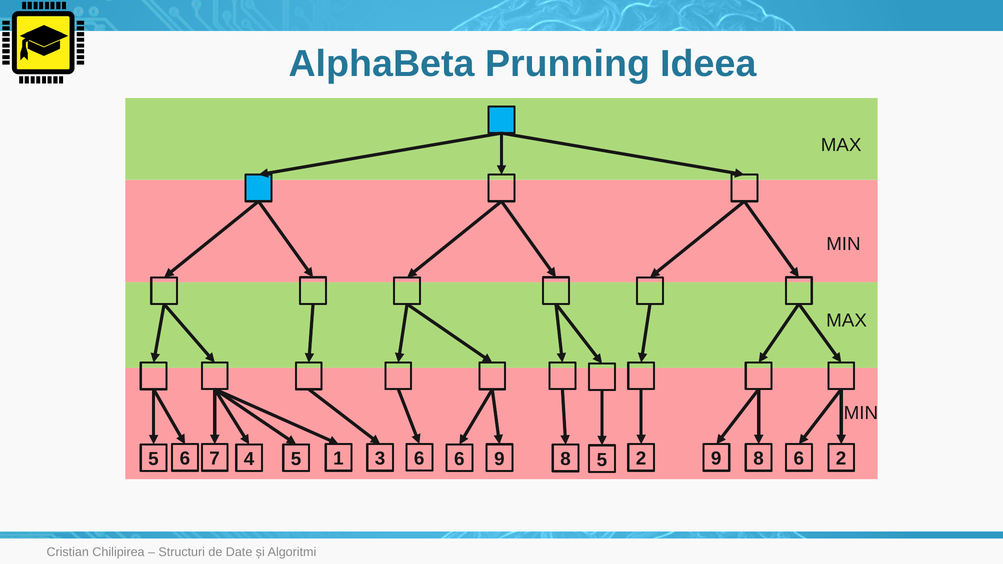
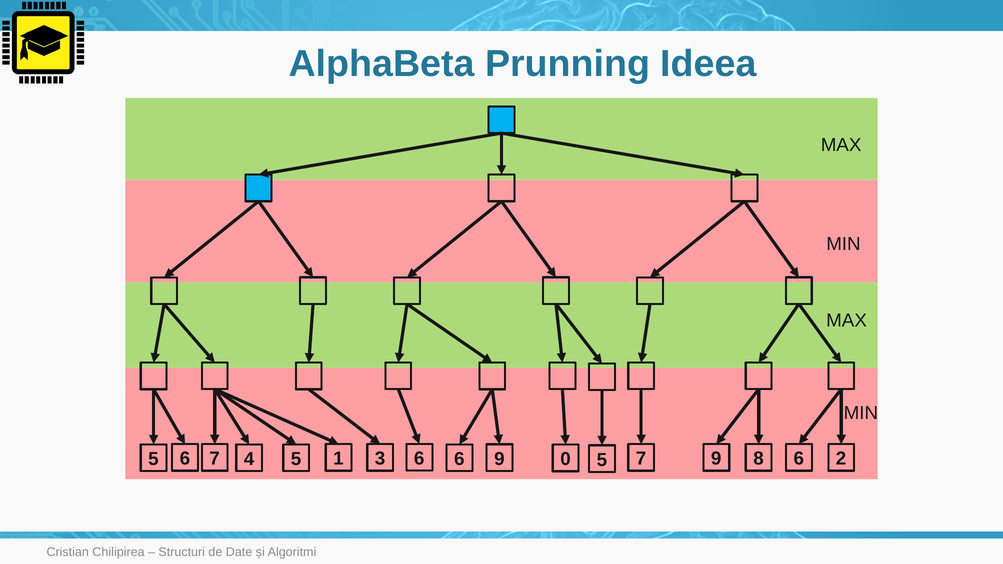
6 8: 8 -> 0 (566, 459)
3 2: 2 -> 7 (641, 459)
